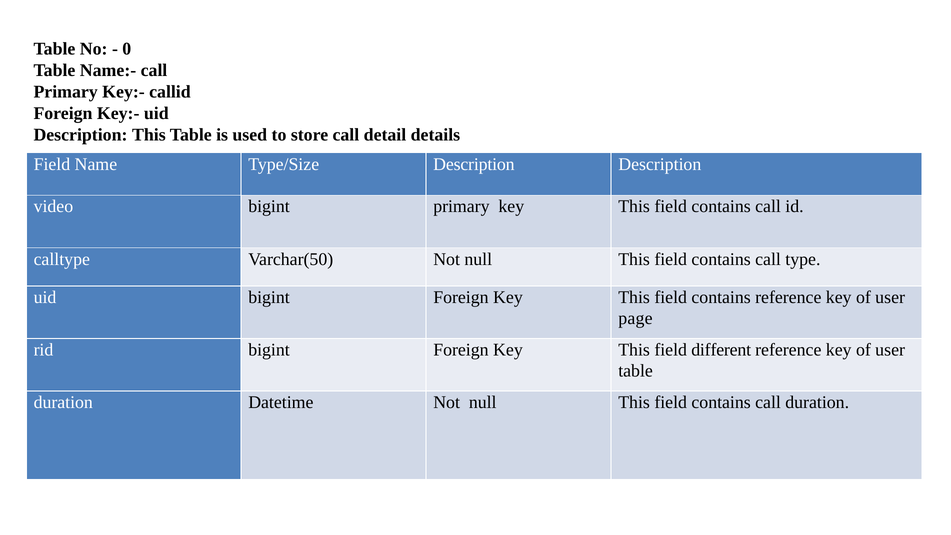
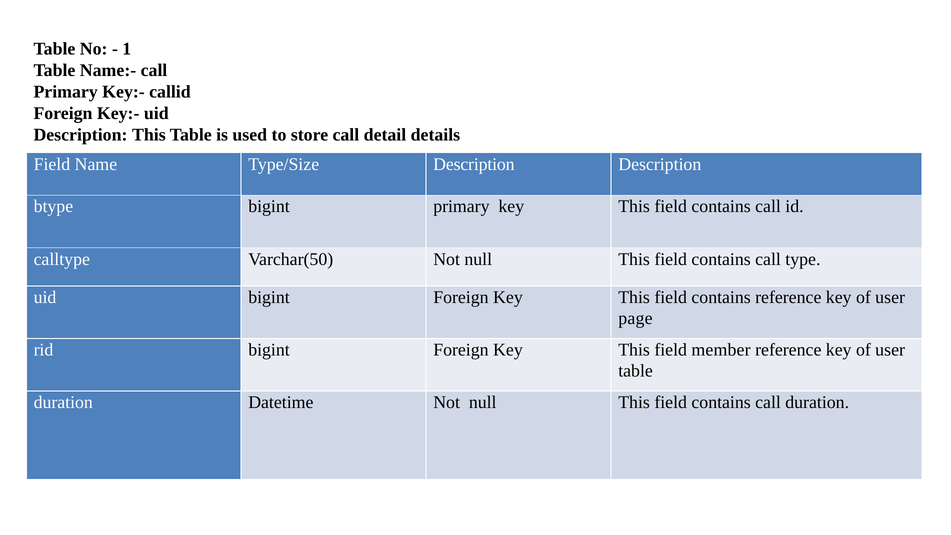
0: 0 -> 1 (127, 49)
video: video -> btype (53, 207)
different: different -> member (721, 350)
